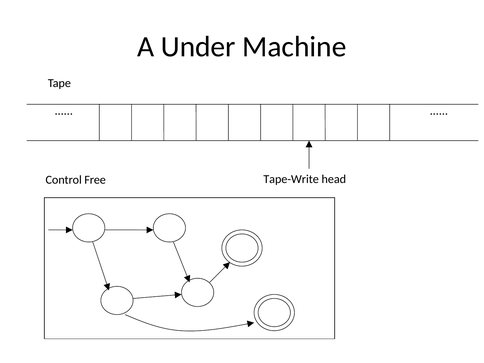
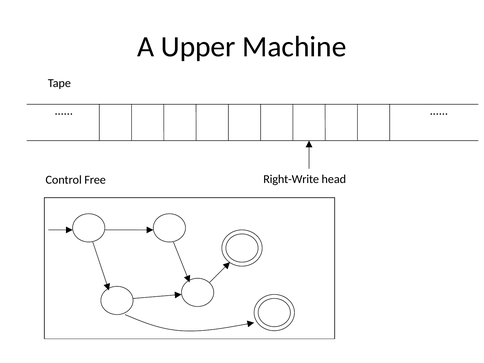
Under: Under -> Upper (198, 47)
Tape-Write: Tape-Write -> Right-Write (291, 179)
